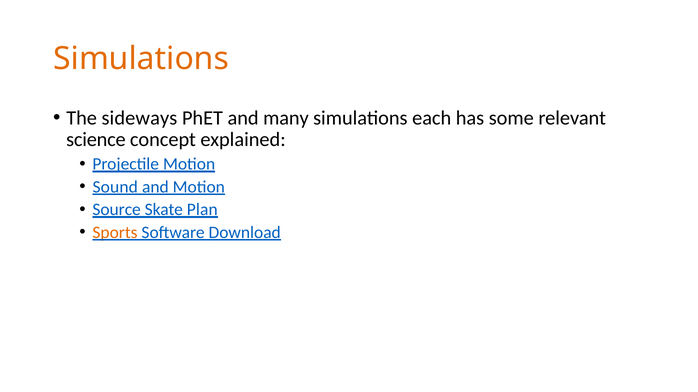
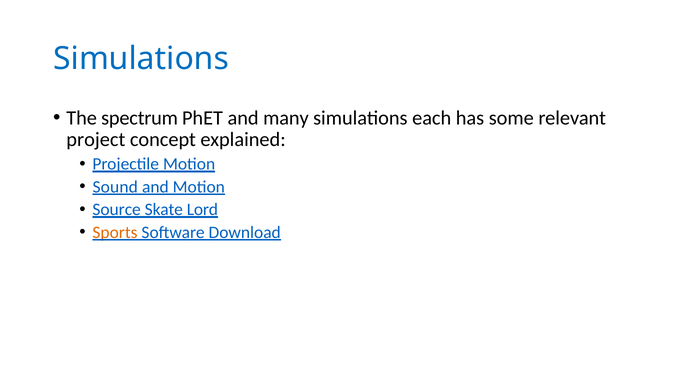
Simulations colour: orange -> blue (141, 59)
sideways: sideways -> spectrum (140, 118)
science: science -> project (96, 140)
Plan: Plan -> Lord (202, 210)
